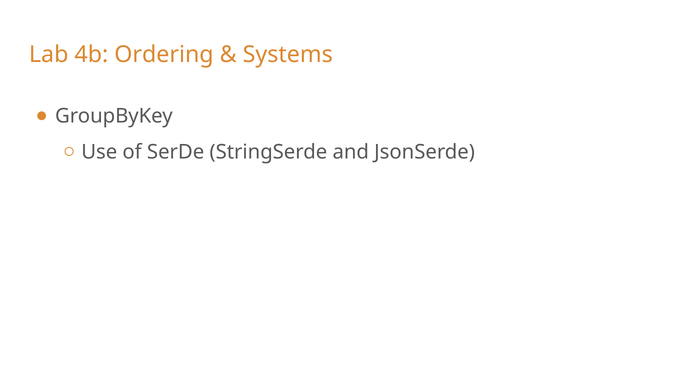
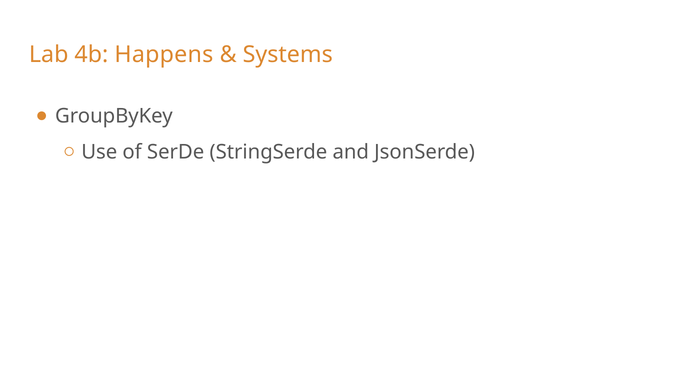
Ordering: Ordering -> Happens (164, 55)
